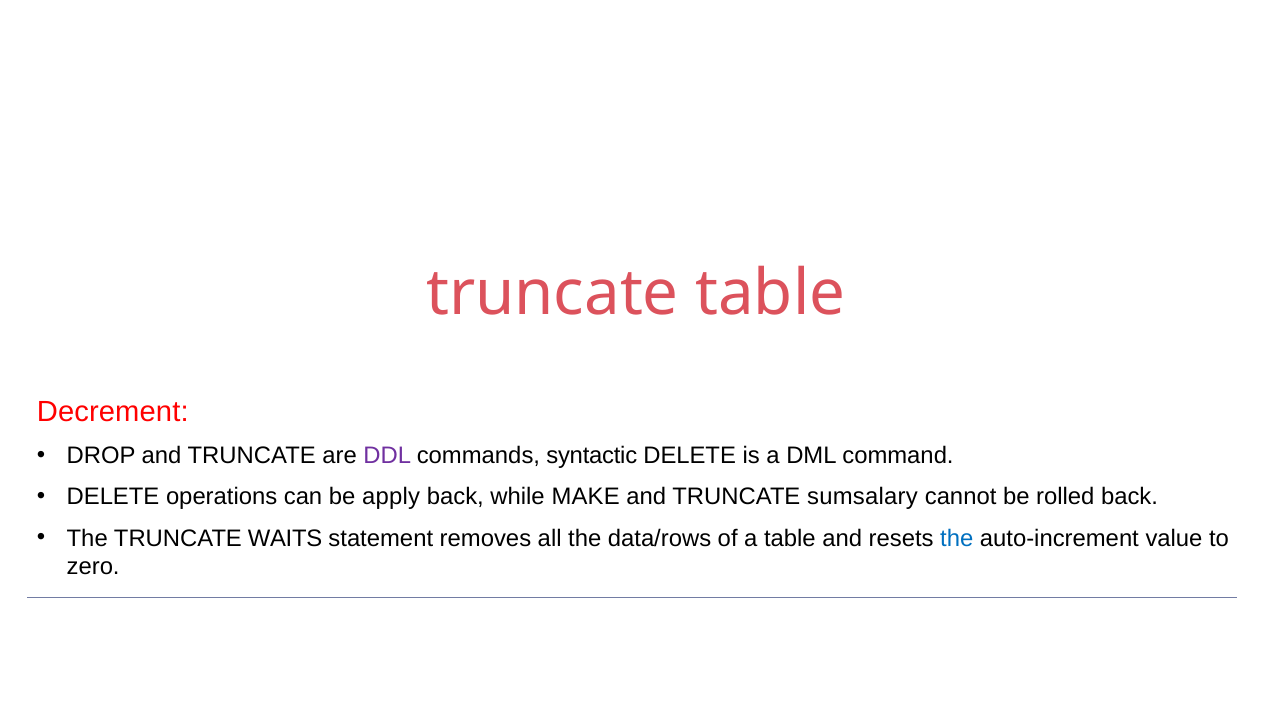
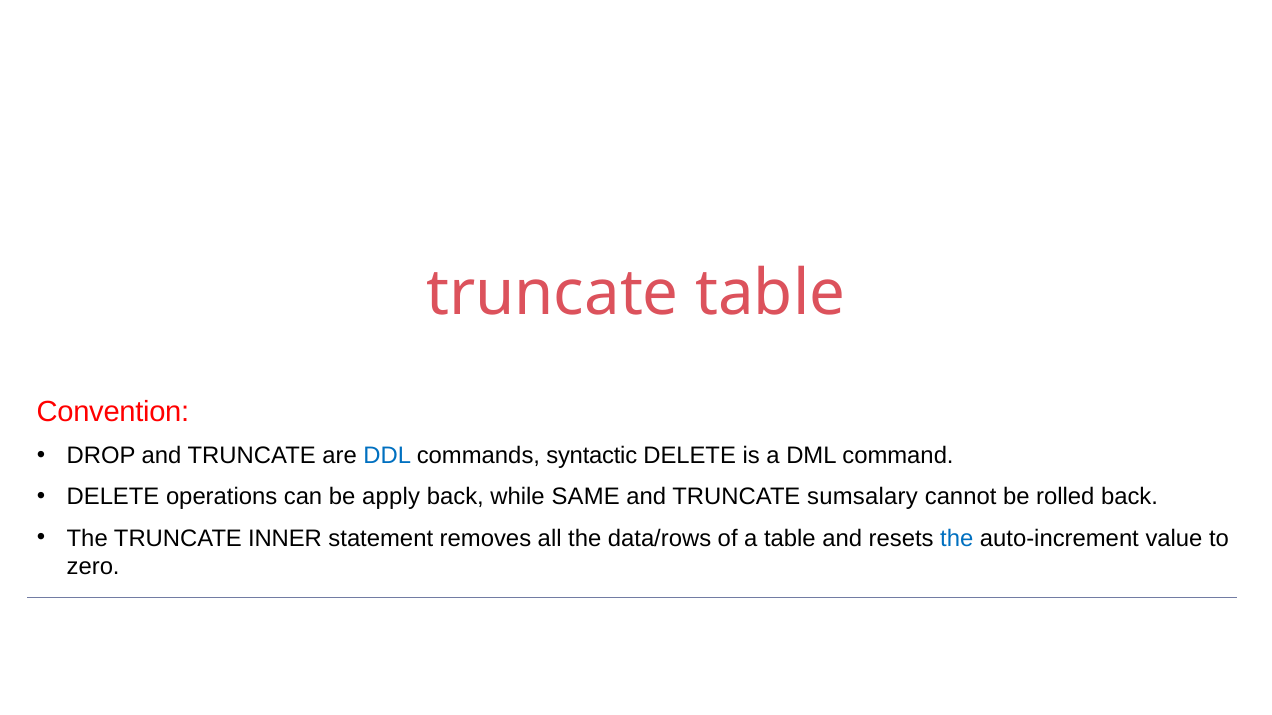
Decrement: Decrement -> Convention (113, 412)
DDL colour: purple -> blue (387, 456)
MAKE: MAKE -> SAME (586, 497)
WAITS: WAITS -> INNER (285, 539)
